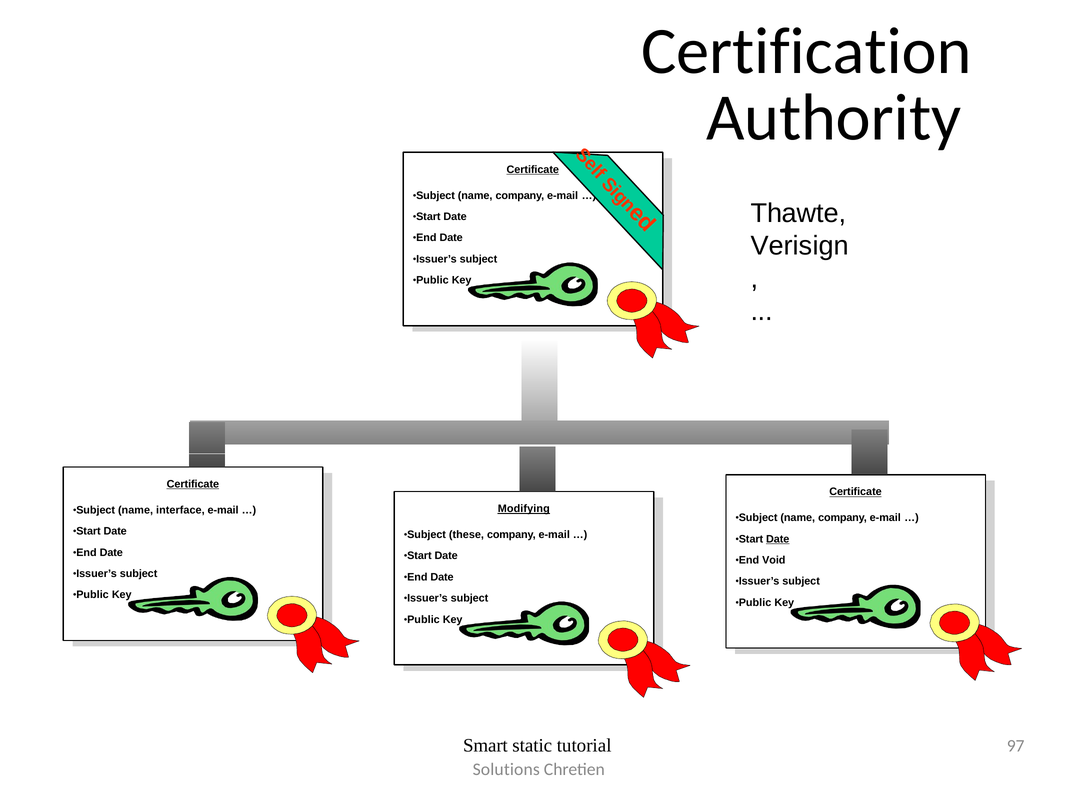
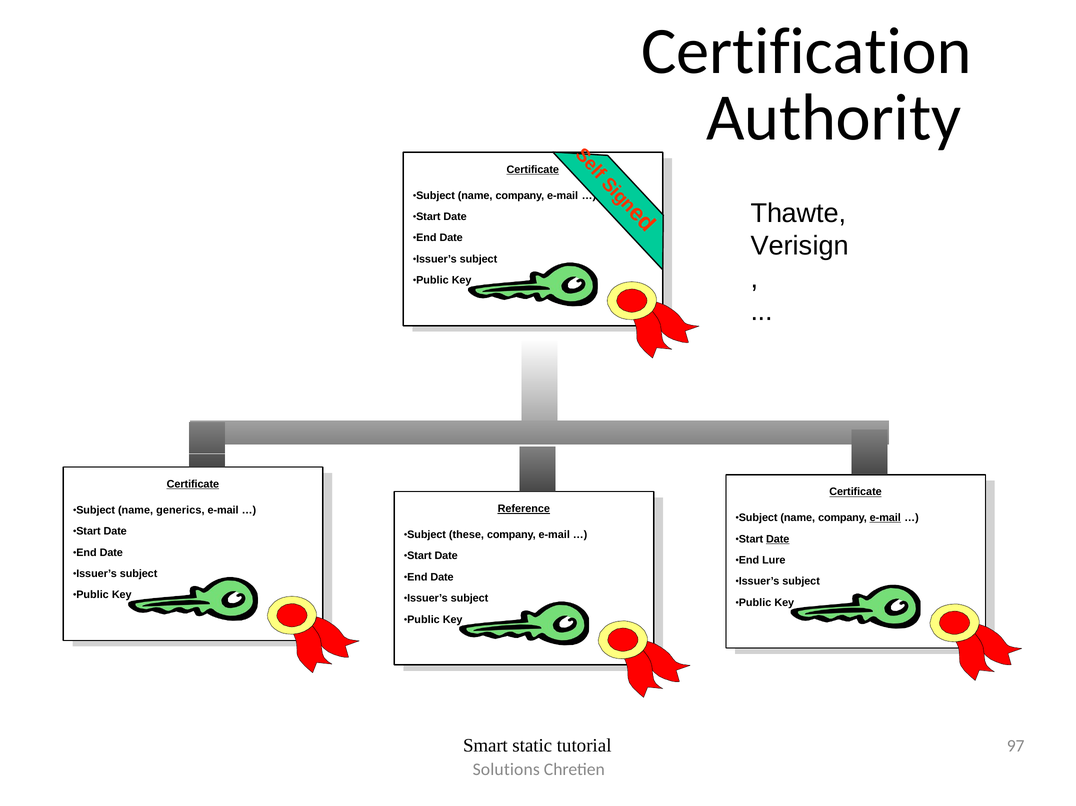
Modifying: Modifying -> Reference (524, 509)
interface: interface -> generics (180, 510)
e-mail underline: none -> present (885, 518)
Void: Void -> Lure (774, 560)
